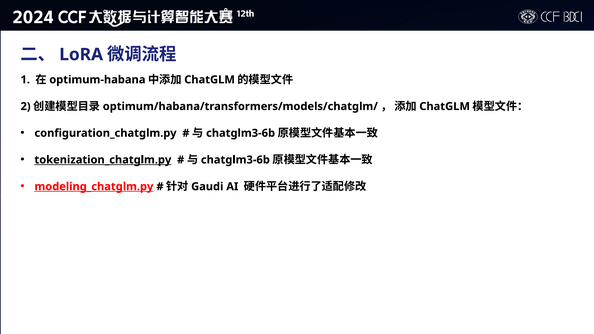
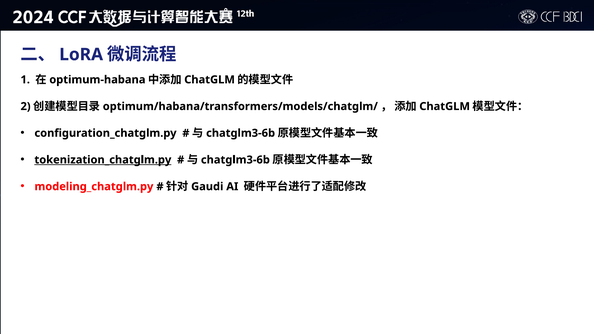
modeling_chatglm.py underline: present -> none (94, 187)
